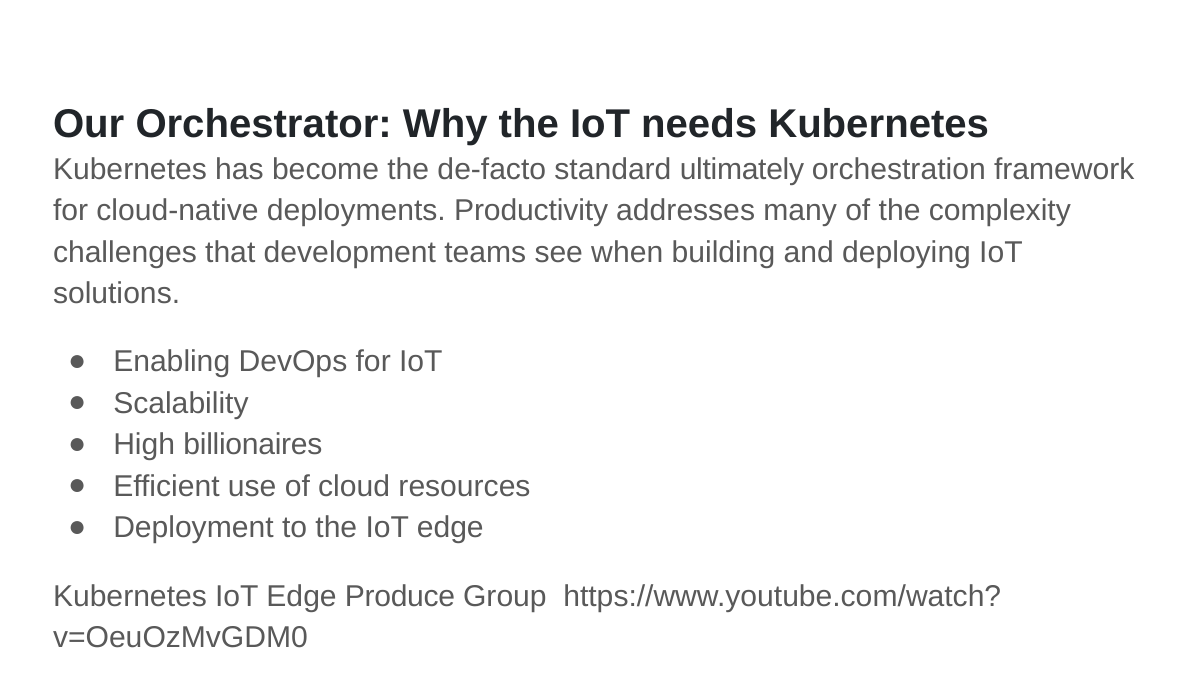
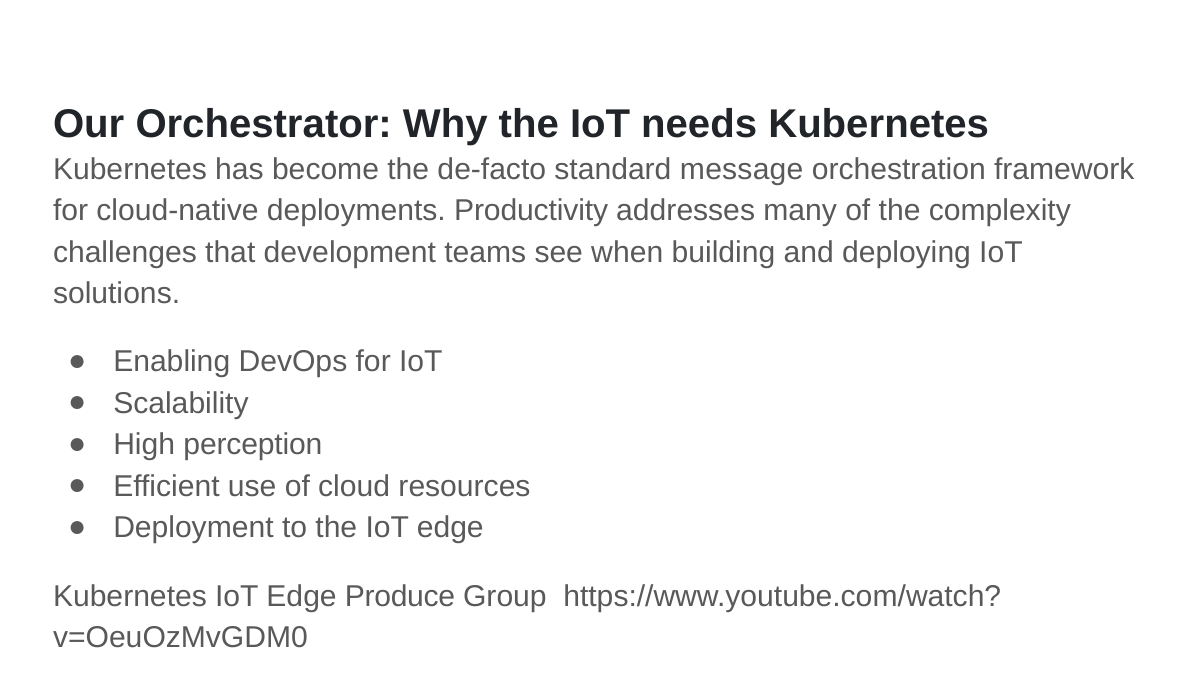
ultimately: ultimately -> message (742, 169)
billionaires: billionaires -> perception (253, 445)
